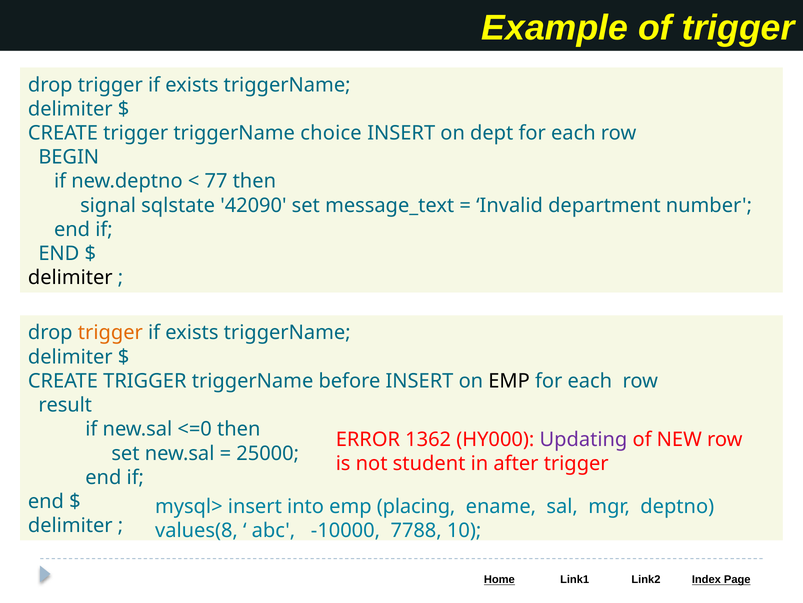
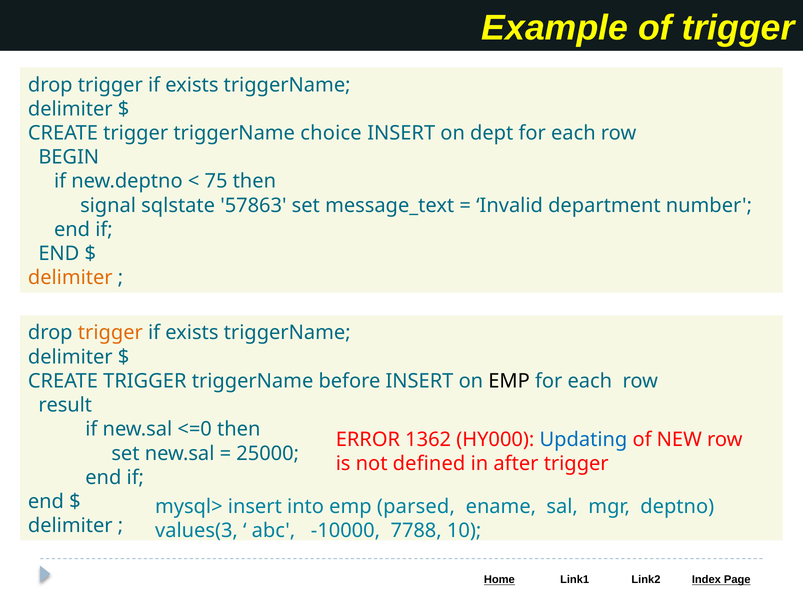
77: 77 -> 75 (216, 181)
42090: 42090 -> 57863 (253, 205)
delimiter colour: black -> orange (70, 277)
Updating colour: purple -> blue (583, 439)
student: student -> defined (429, 463)
placing: placing -> parsed (416, 506)
values(8: values(8 -> values(3 (196, 530)
